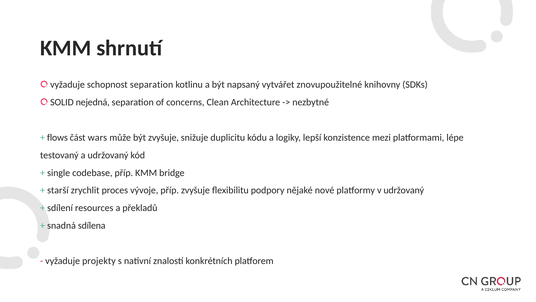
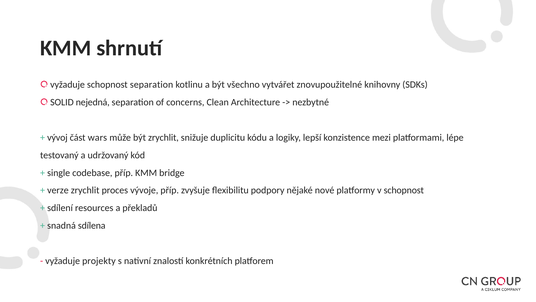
napsaný: napsaný -> všechno (243, 85)
flows: flows -> vývoj (57, 137)
být zvyšuje: zvyšuje -> zrychlit (163, 137)
starší: starší -> verze (58, 190)
v udržovaný: udržovaný -> schopnost (404, 190)
